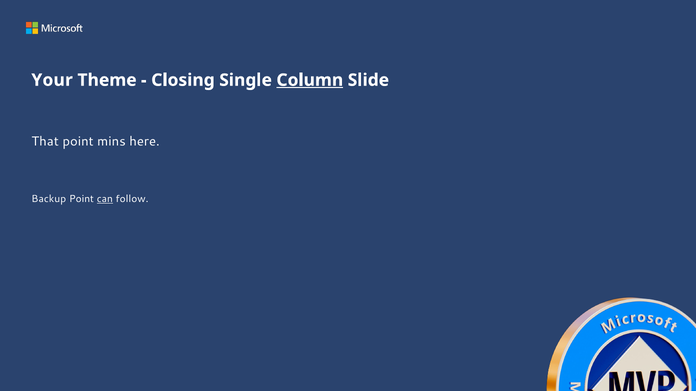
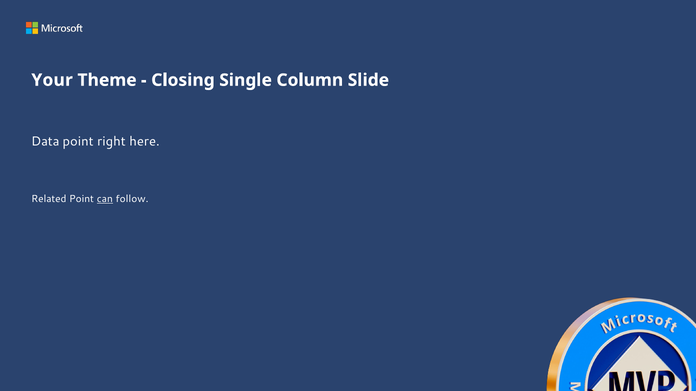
Column underline: present -> none (310, 80)
That: That -> Data (45, 142)
mins: mins -> right (111, 142)
Backup: Backup -> Related (49, 199)
